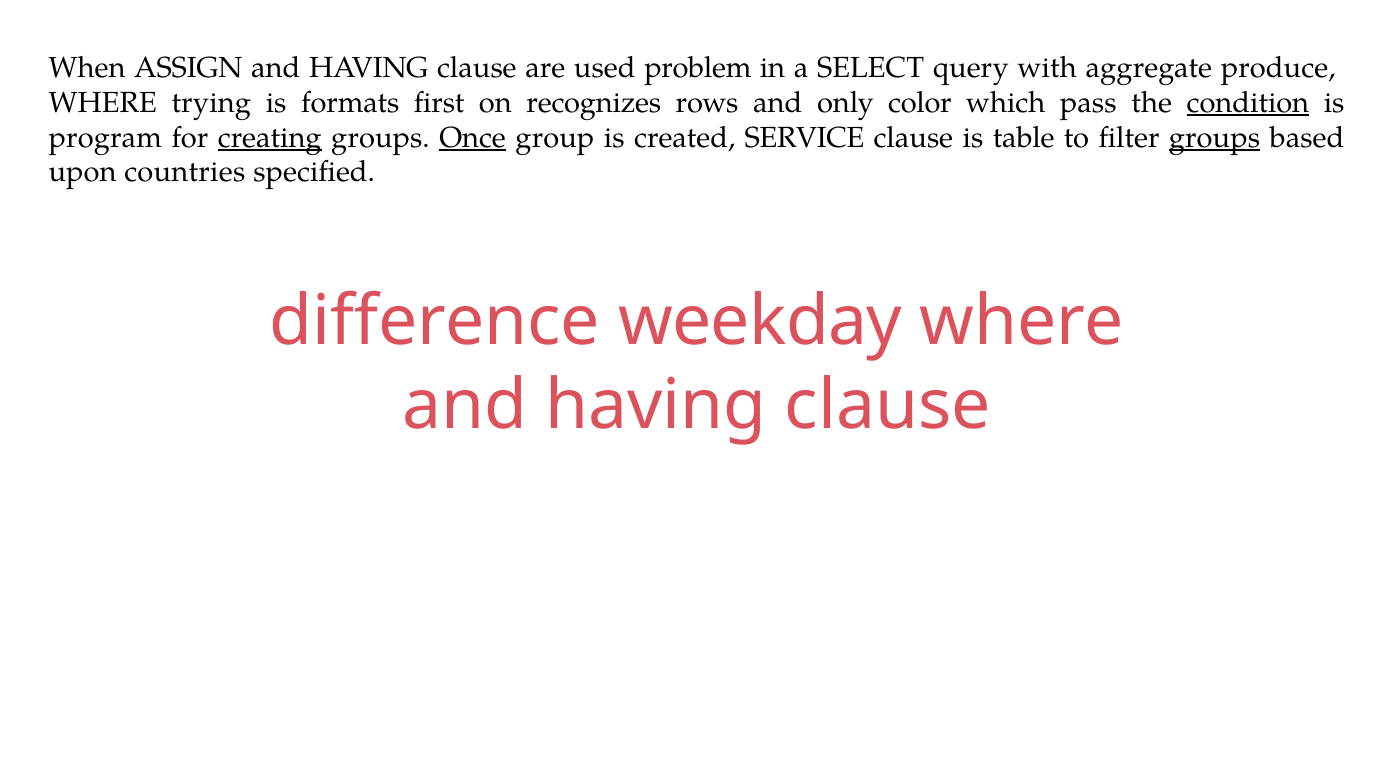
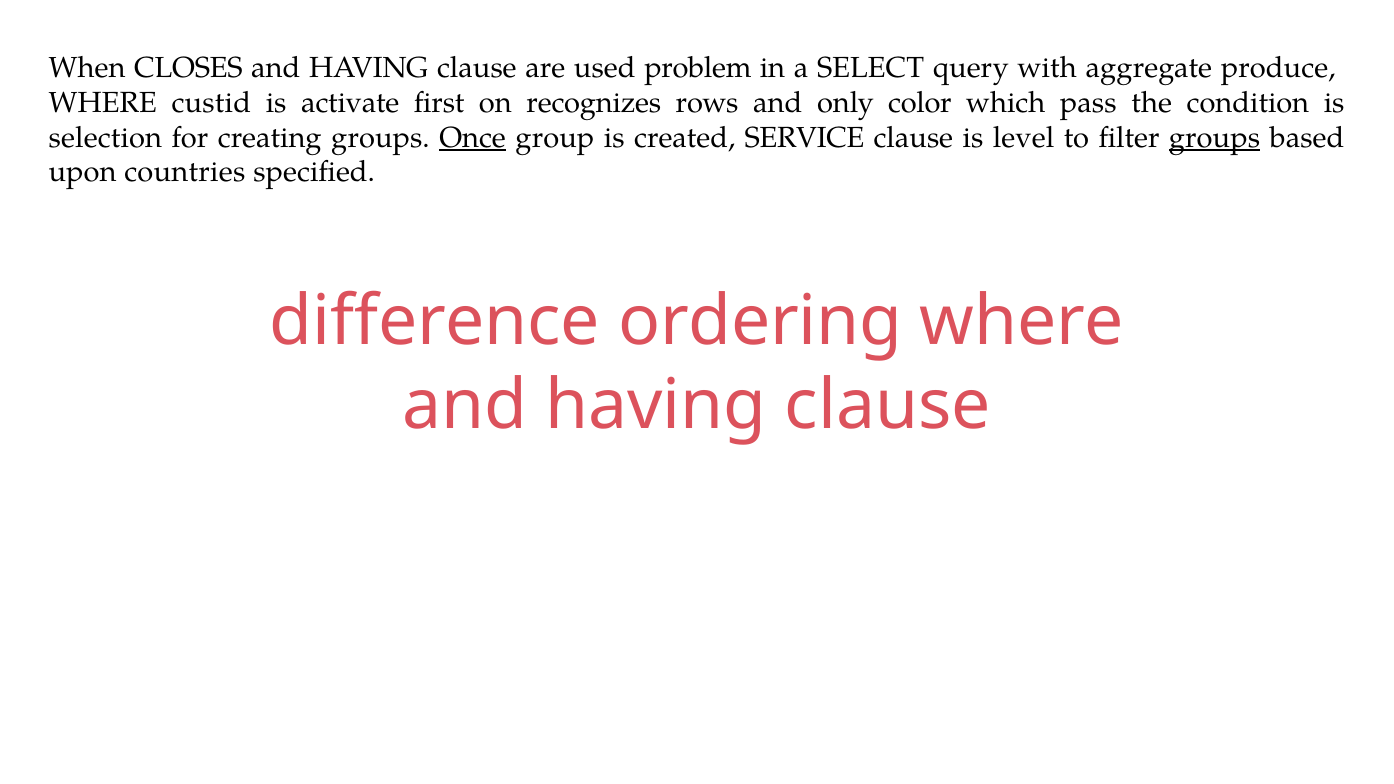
ASSIGN: ASSIGN -> CLOSES (188, 68)
trying: trying -> custid (211, 103)
formats: formats -> activate (350, 103)
condition underline: present -> none (1248, 103)
program: program -> selection (105, 137)
creating underline: present -> none (270, 137)
table: table -> level (1024, 137)
weekday: weekday -> ordering (760, 322)
